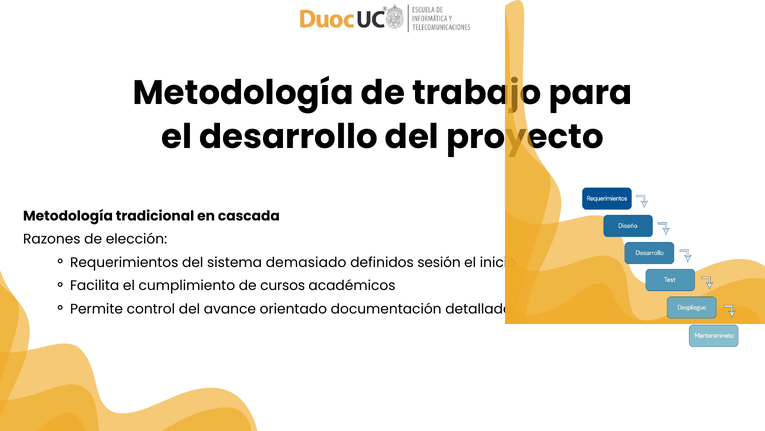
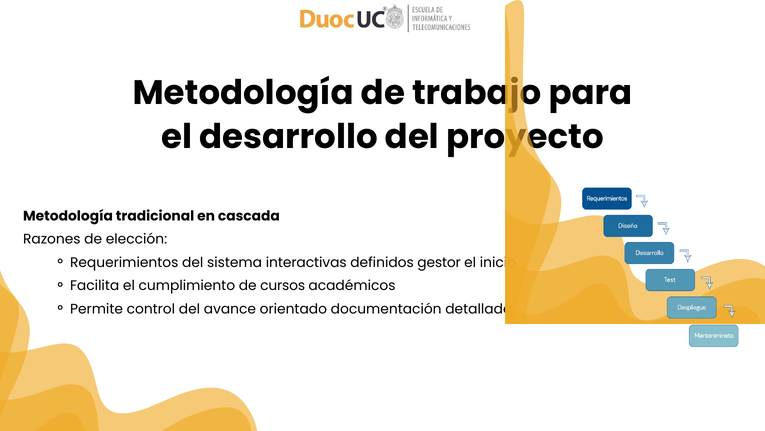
demasiado: demasiado -> interactivas (306, 262)
sesión: sesión -> gestor (439, 262)
